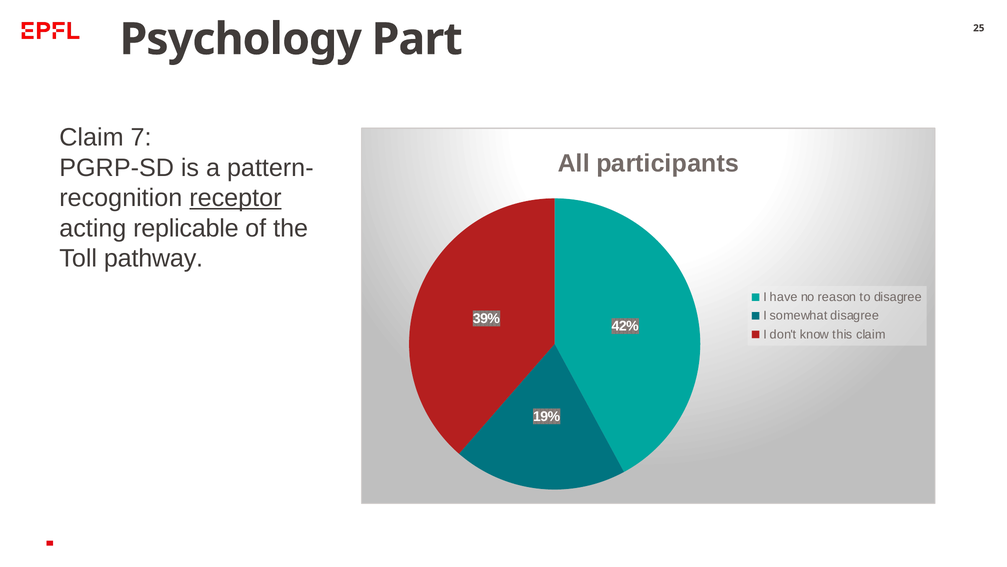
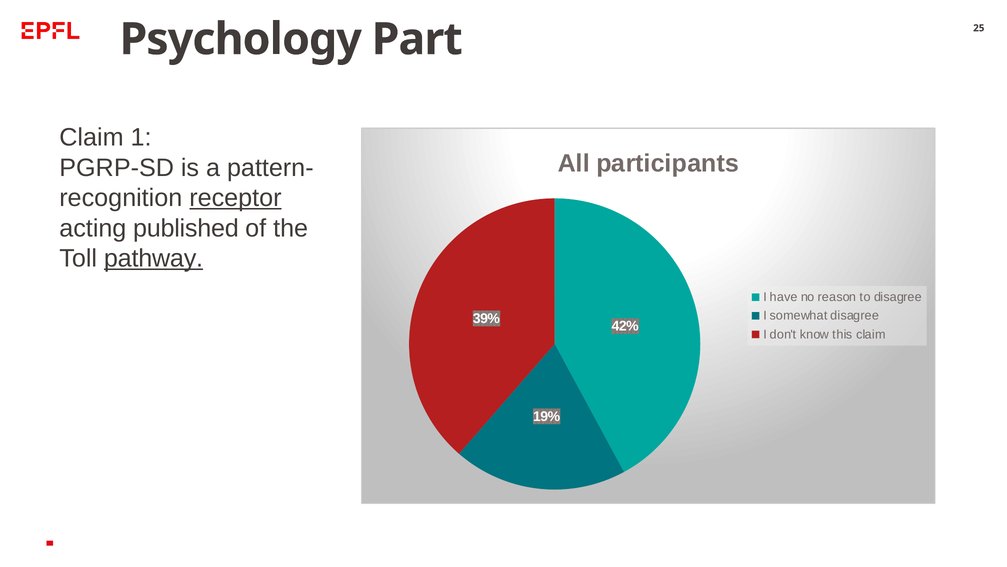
7: 7 -> 1 (141, 138)
replicable: replicable -> published (186, 228)
pathway underline: none -> present (154, 258)
